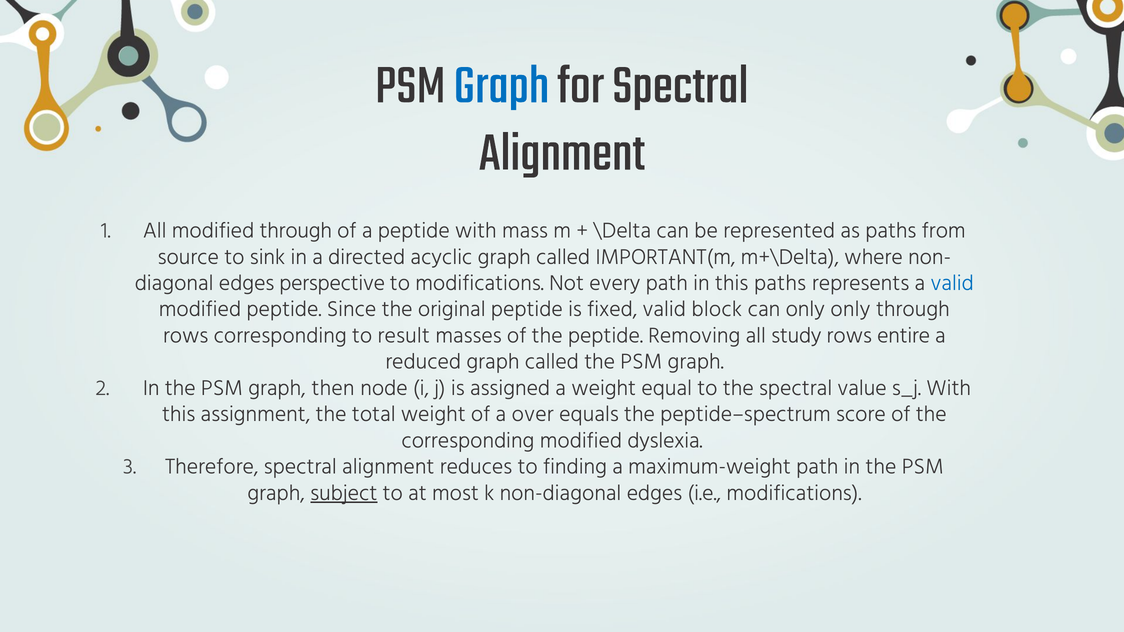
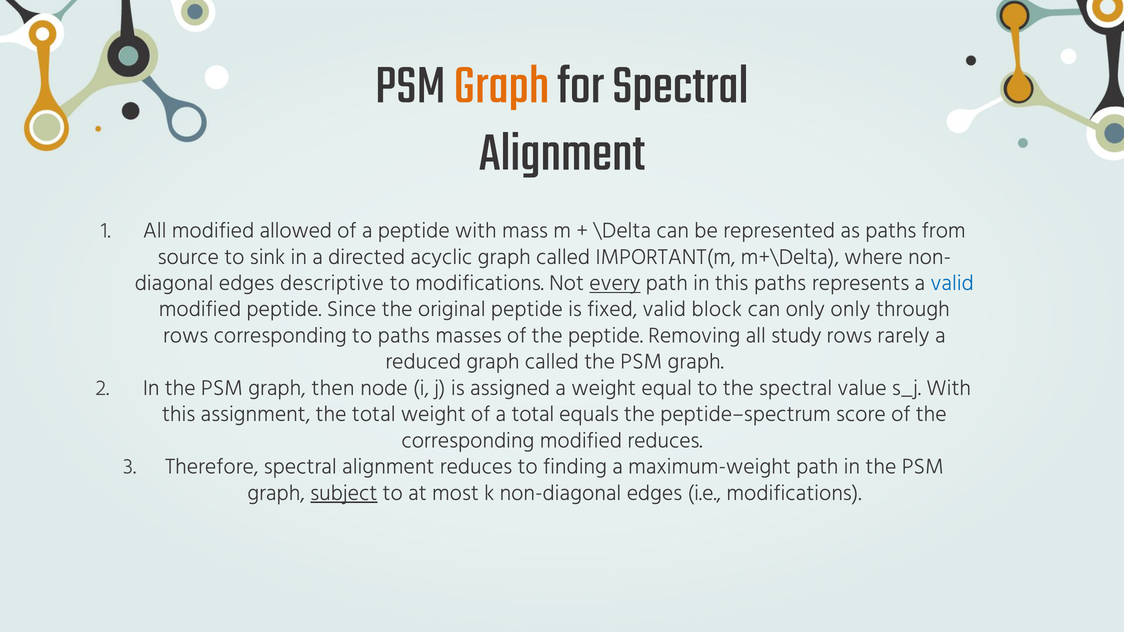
Graph colour: blue -> orange (501, 84)
modified through: through -> allowed (296, 231)
perspective: perspective -> descriptive (332, 283)
every underline: none -> present (615, 283)
to result: result -> paths (404, 336)
entire: entire -> rarely (903, 336)
a over: over -> total (533, 414)
modified dyslexia: dyslexia -> reduces (665, 441)
